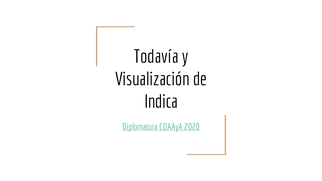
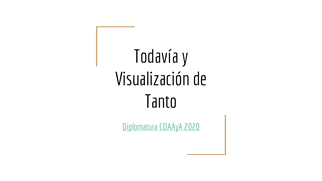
Indica: Indica -> Tanto (161, 102)
